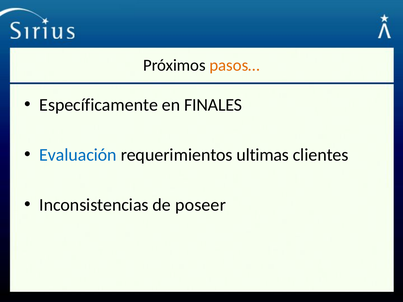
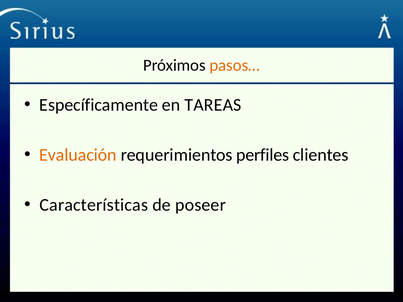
FINALES: FINALES -> TAREAS (213, 105)
Evaluación colour: blue -> orange (78, 155)
ultimas: ultimas -> perfiles (263, 155)
Inconsistencias: Inconsistencias -> Características (94, 205)
